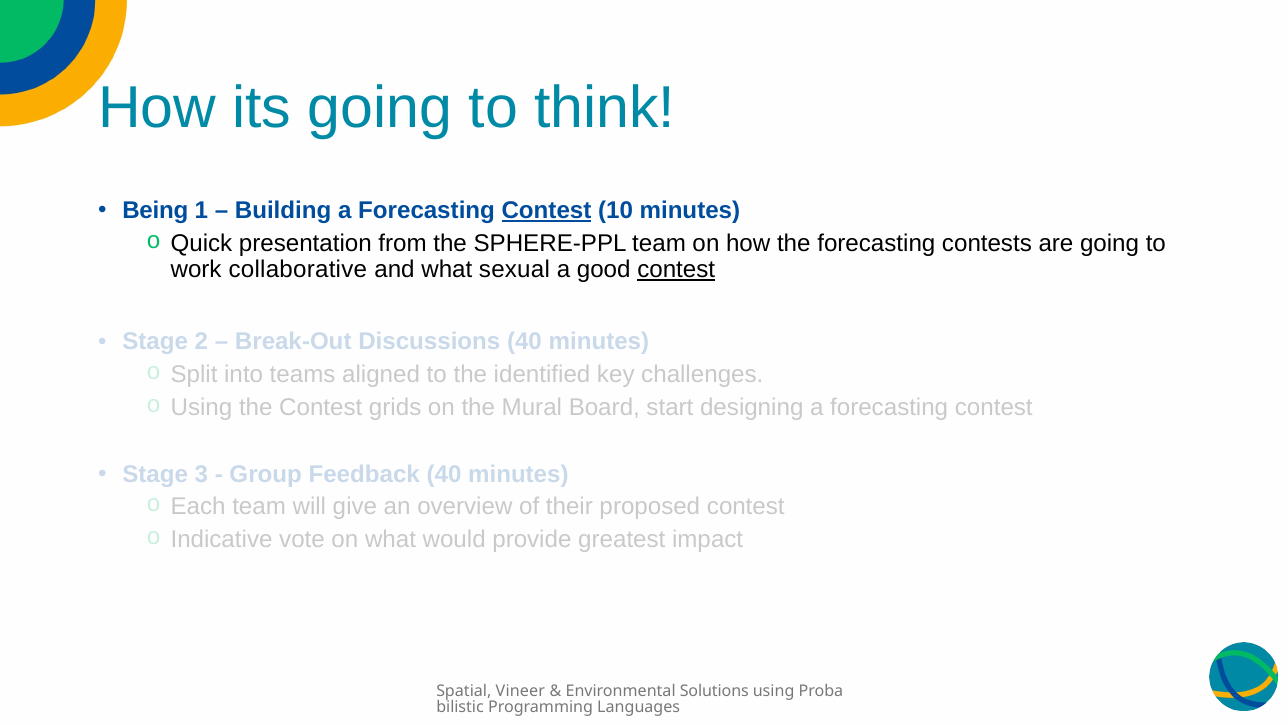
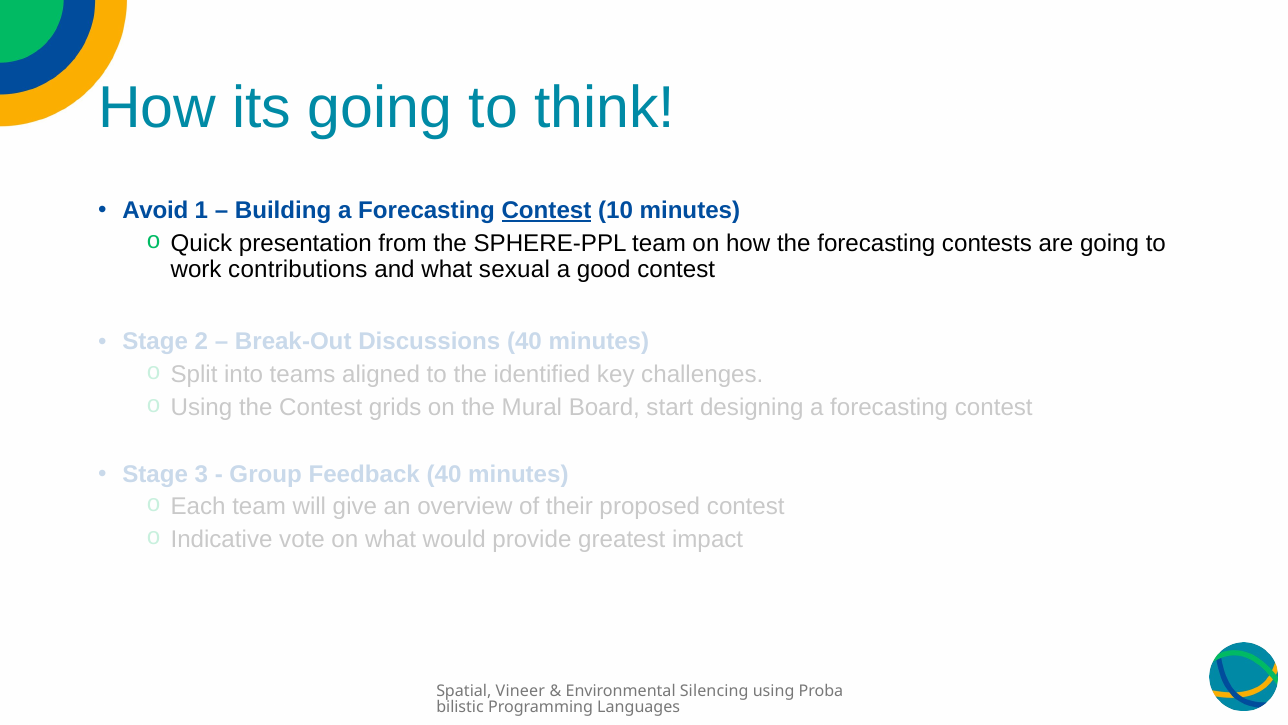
Being: Being -> Avoid (155, 211)
collaborative: collaborative -> contributions (298, 269)
contest underline: present -> none (676, 269)
Solutions: Solutions -> Silencing (714, 691)
